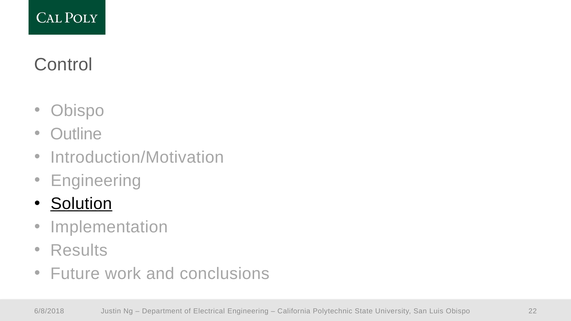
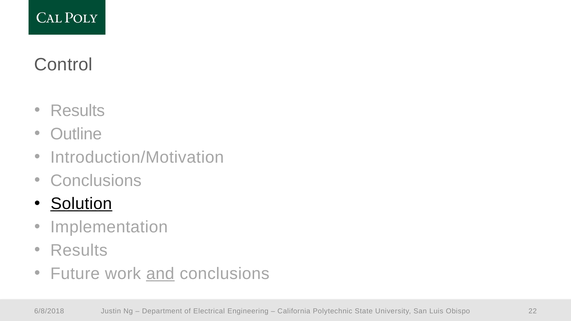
Obispo: Obispo -> Results (78, 111)
Engineering: Engineering -> Conclusions (96, 181)
and underline: none -> present (160, 274)
